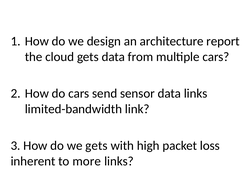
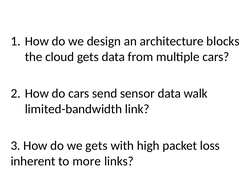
report: report -> blocks (223, 41)
data links: links -> walk (196, 93)
